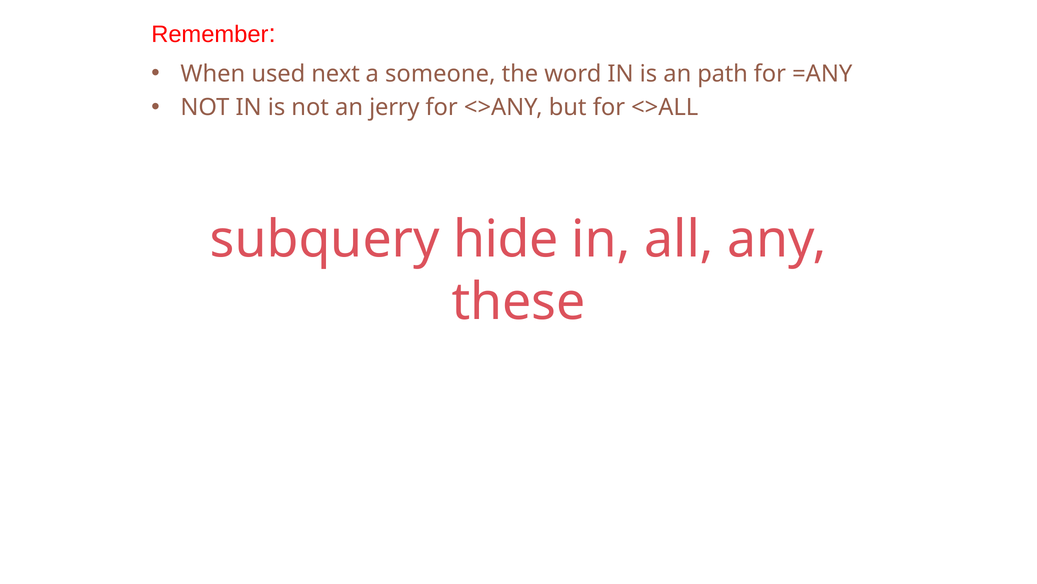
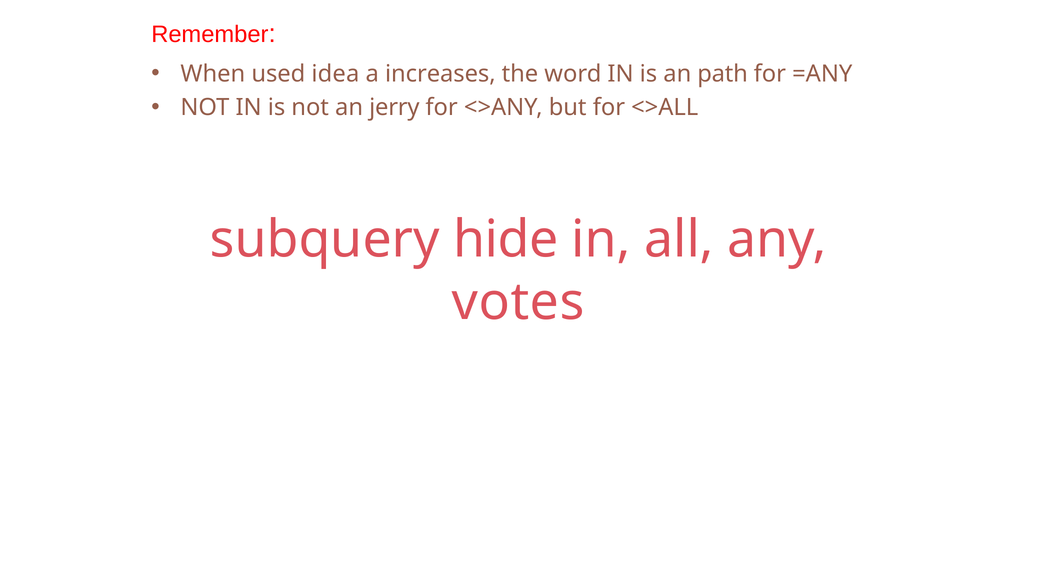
next: next -> idea (335, 74)
someone: someone -> increases (440, 74)
these: these -> votes (518, 302)
